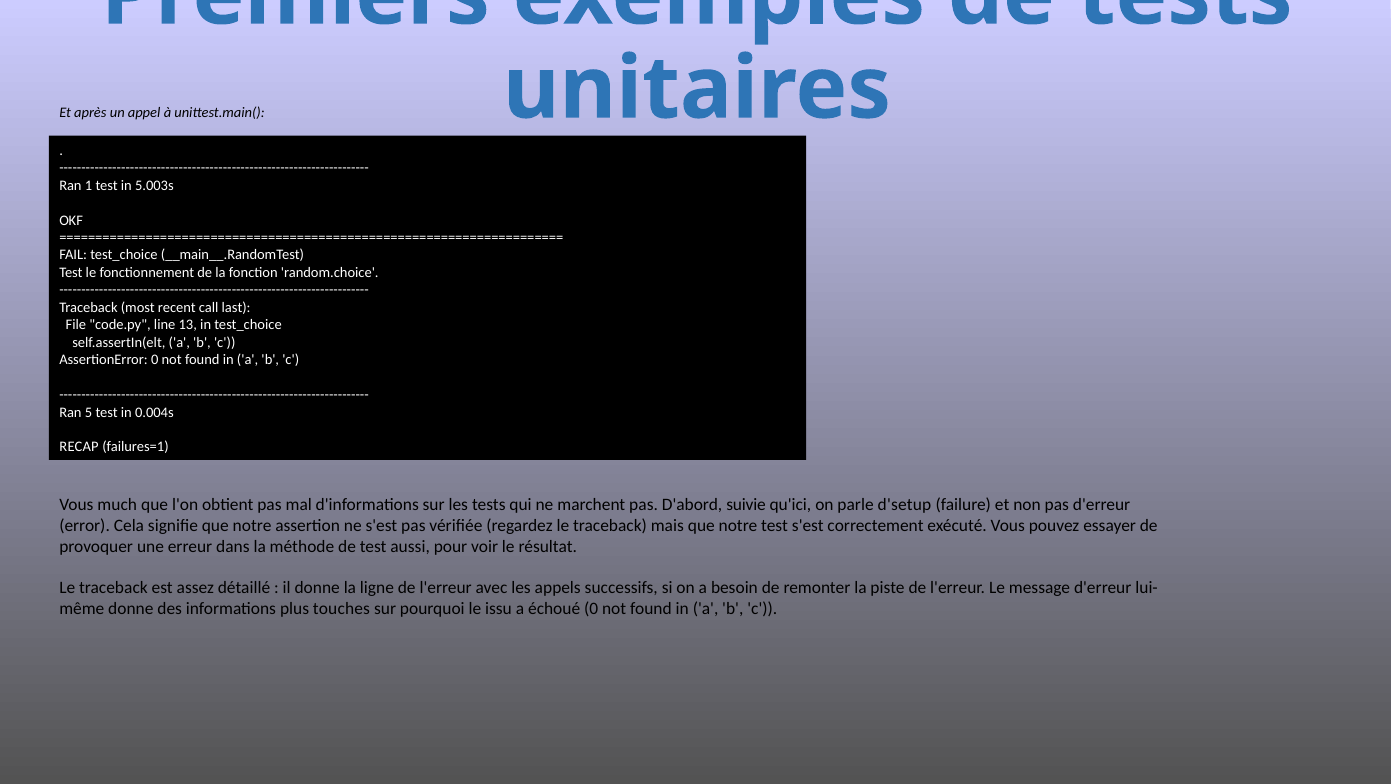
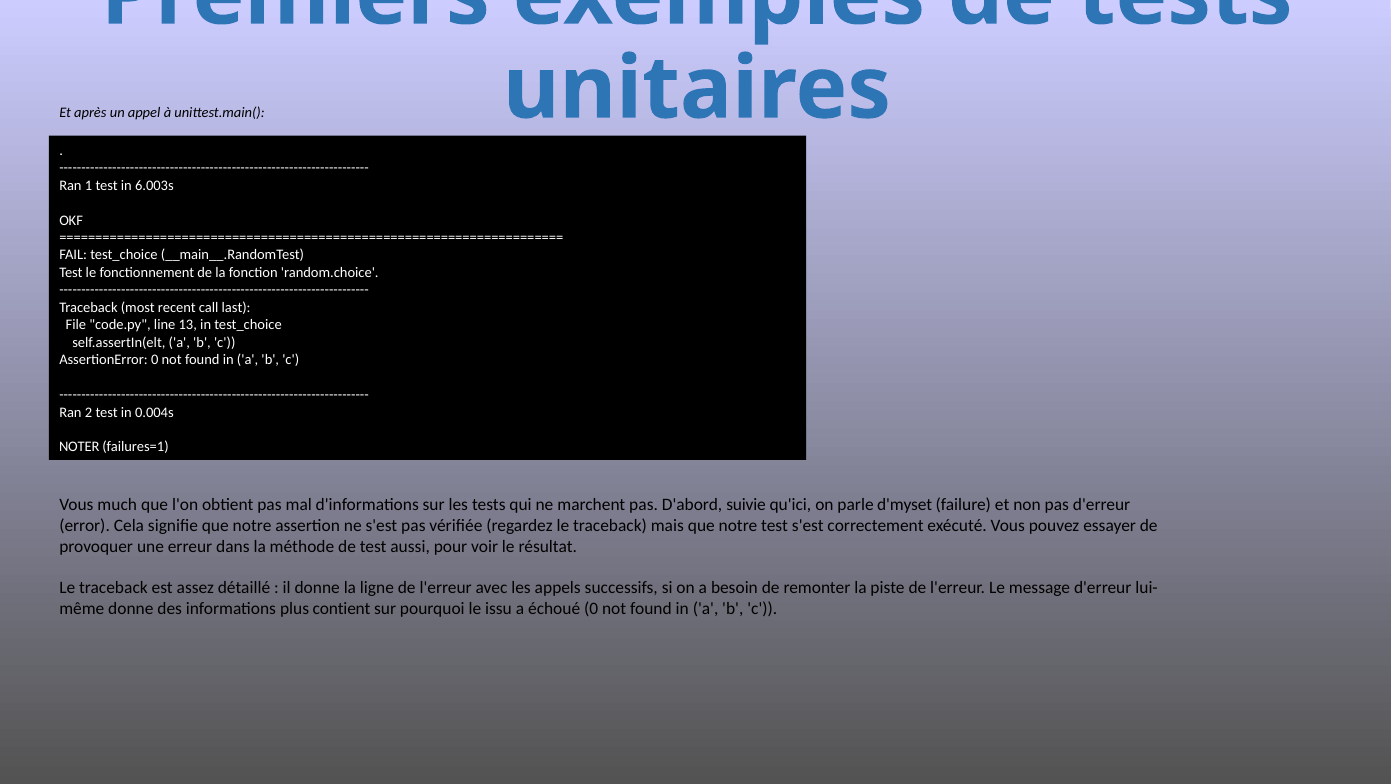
5.003s: 5.003s -> 6.003s (154, 185)
5: 5 -> 2 (89, 412)
RECAP: RECAP -> NOTER (79, 447)
d'setup: d'setup -> d'myset (905, 505)
touches: touches -> contient (342, 609)
